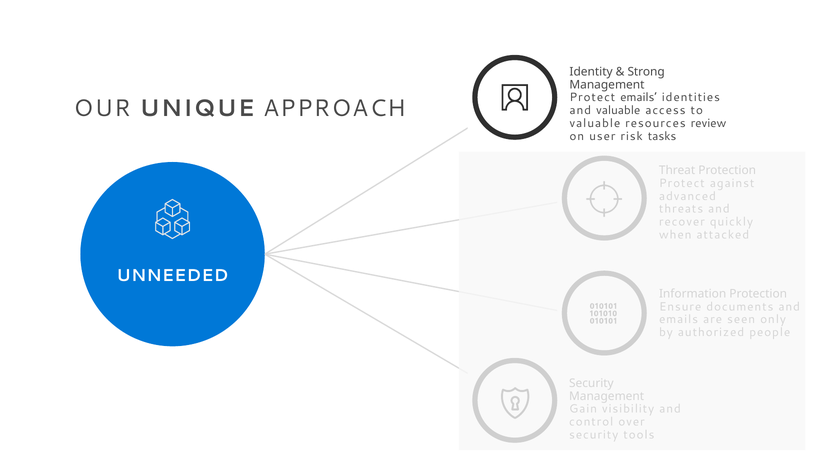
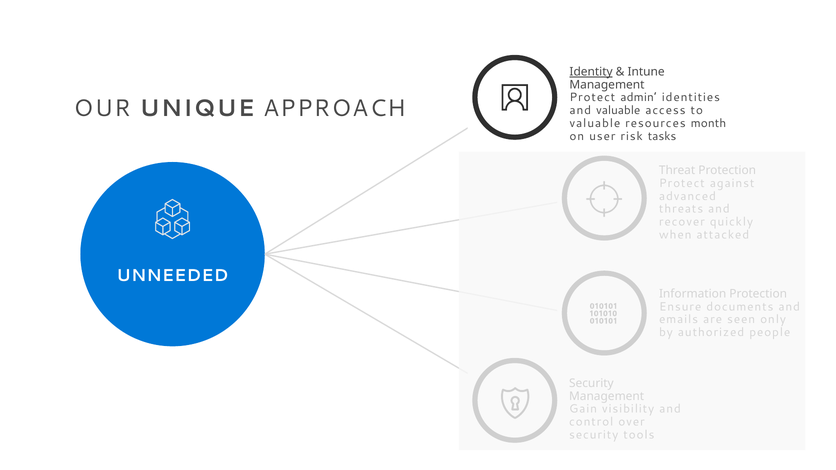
Identity underline: none -> present (591, 72)
Strong: Strong -> Intune (646, 72)
Protect emails: emails -> admin (638, 98)
review: review -> month (708, 123)
